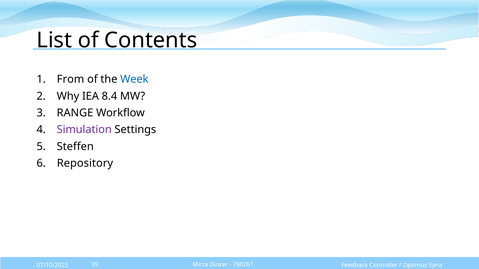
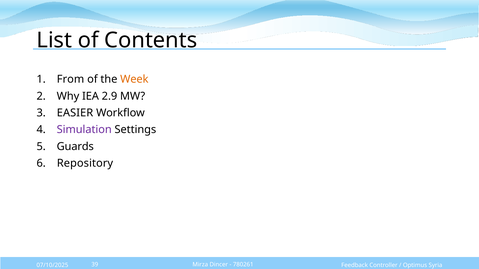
Week colour: blue -> orange (134, 79)
8.4: 8.4 -> 2.9 (109, 96)
RANGE: RANGE -> EASIER (75, 113)
Steffen: Steffen -> Guards (75, 147)
